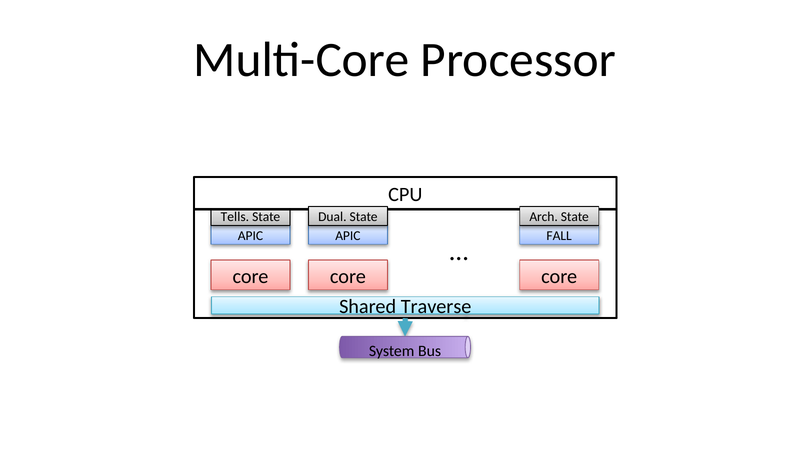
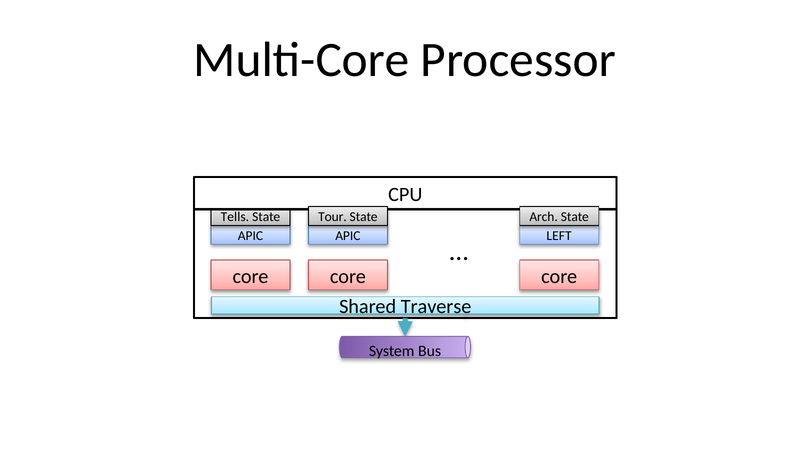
Dual: Dual -> Tour (332, 217)
FALL: FALL -> LEFT (559, 236)
